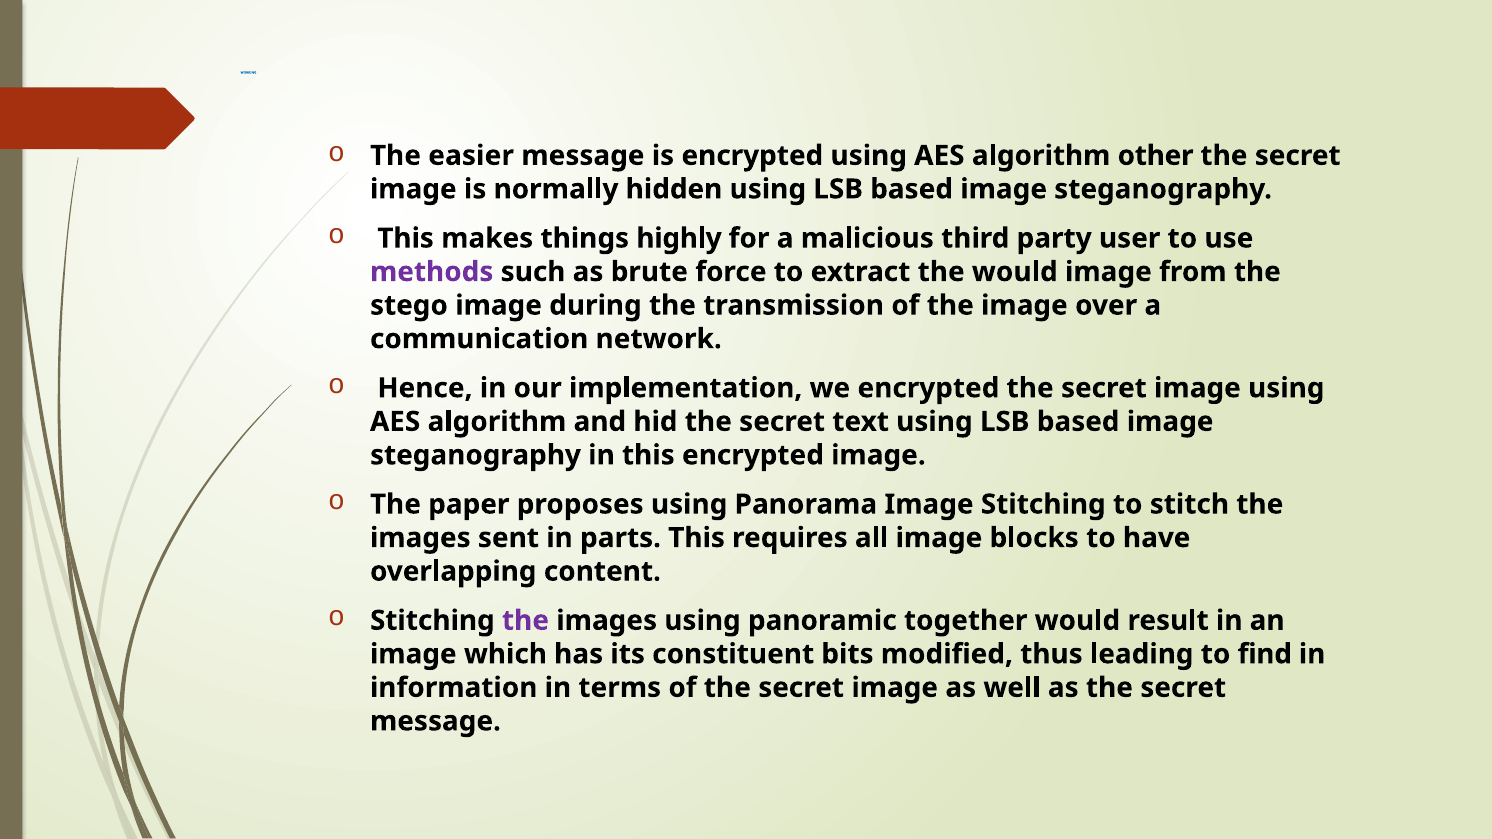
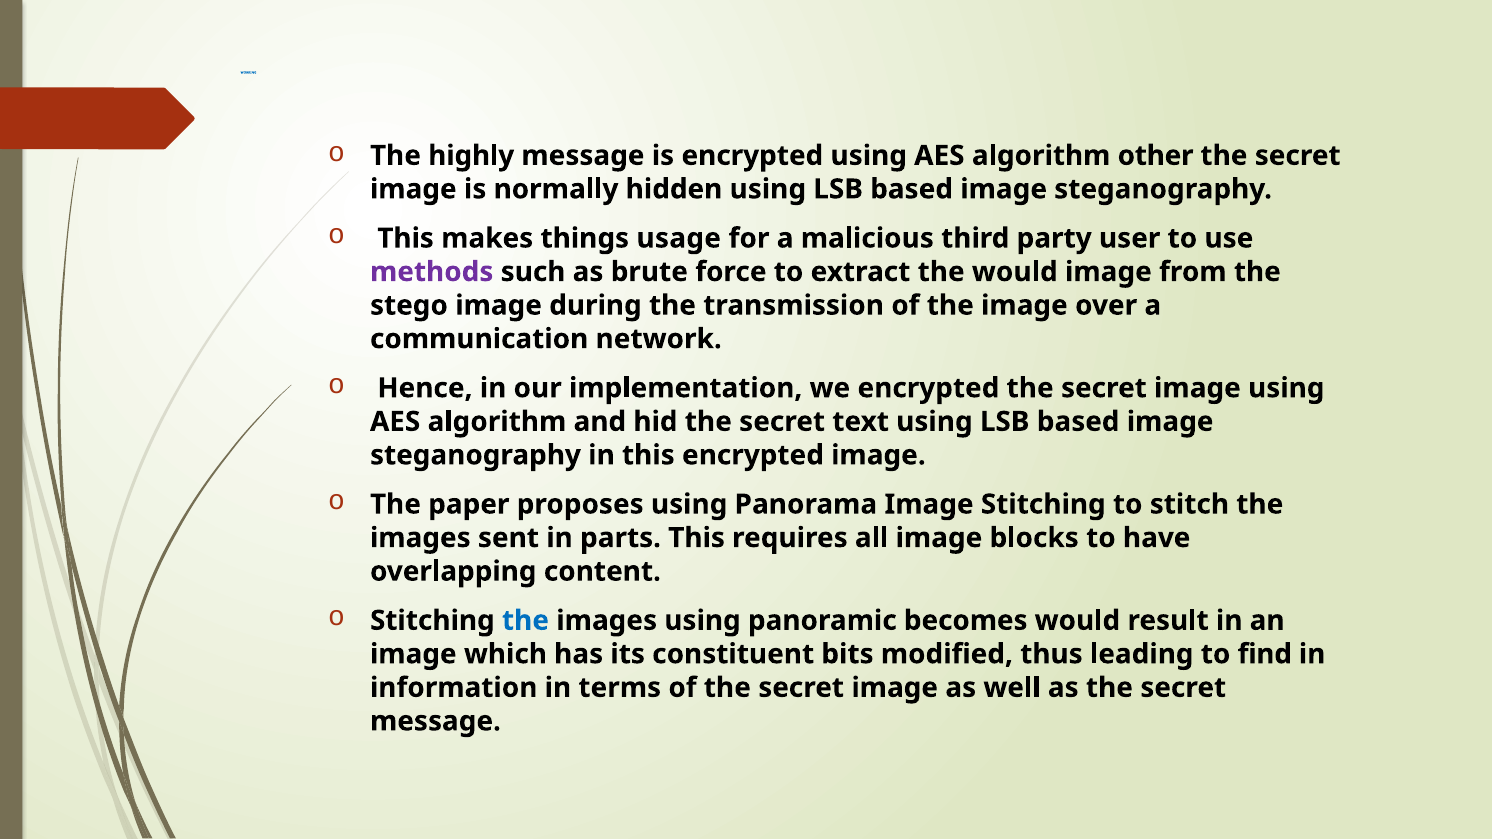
easier: easier -> highly (471, 156)
highly: highly -> usage (679, 238)
the colour: purple -> blue (525, 621)
together: together -> becomes (966, 621)
